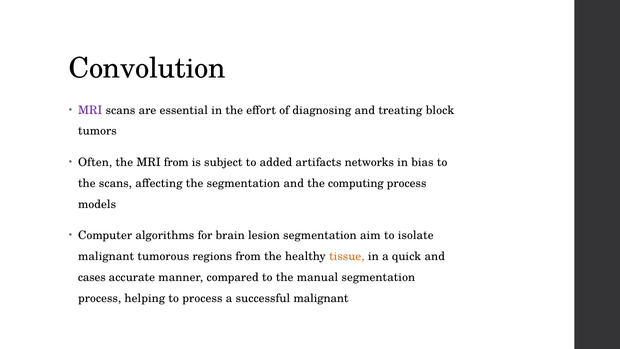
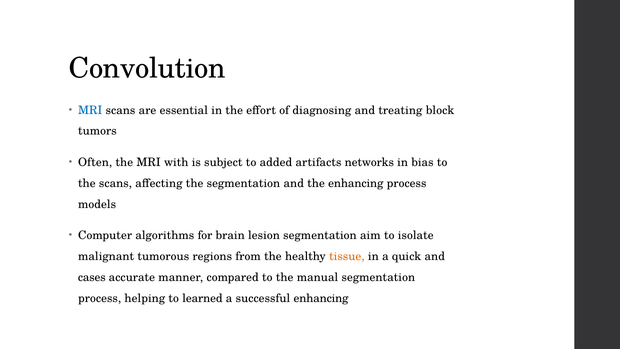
MRI colour: purple -> blue (90, 110)
MRI from: from -> with (176, 162)
the computing: computing -> enhancing (356, 183)
to process: process -> learned (202, 298)
successful malignant: malignant -> enhancing (321, 298)
